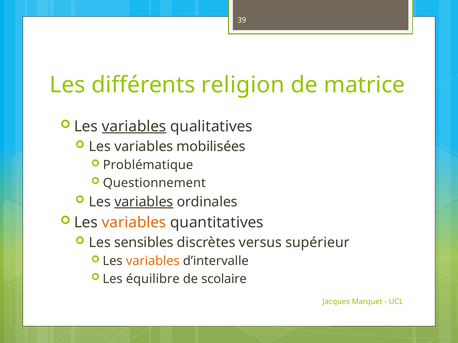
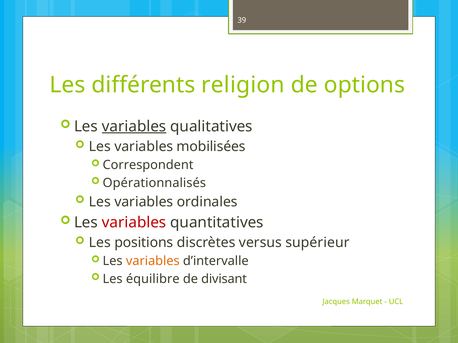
matrice: matrice -> options (364, 85)
Problématique: Problématique -> Correspondent (148, 165)
Questionnement: Questionnement -> Opérationnalisés (154, 183)
variables underline: present -> none (144, 202)
variables colour: orange -> red (134, 223)
sensibles: sensibles -> positions (144, 243)
scolaire: scolaire -> divisant (224, 279)
